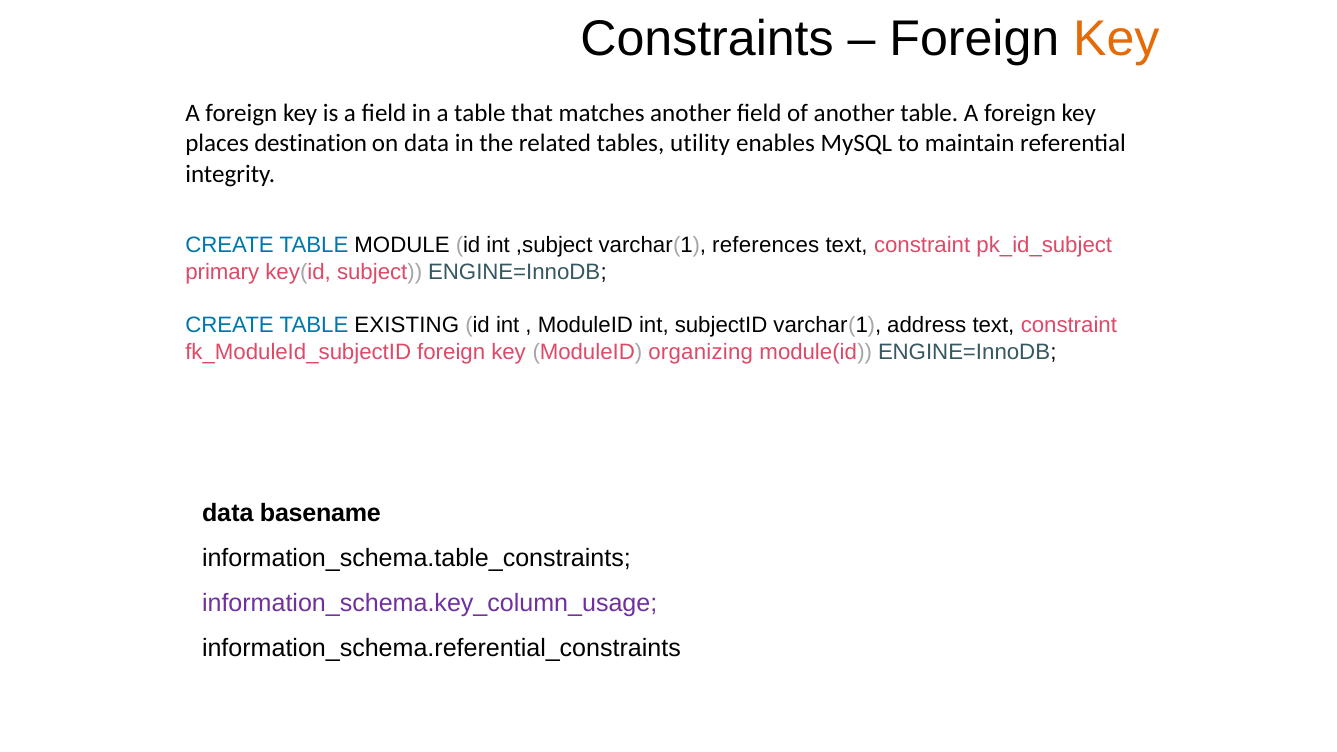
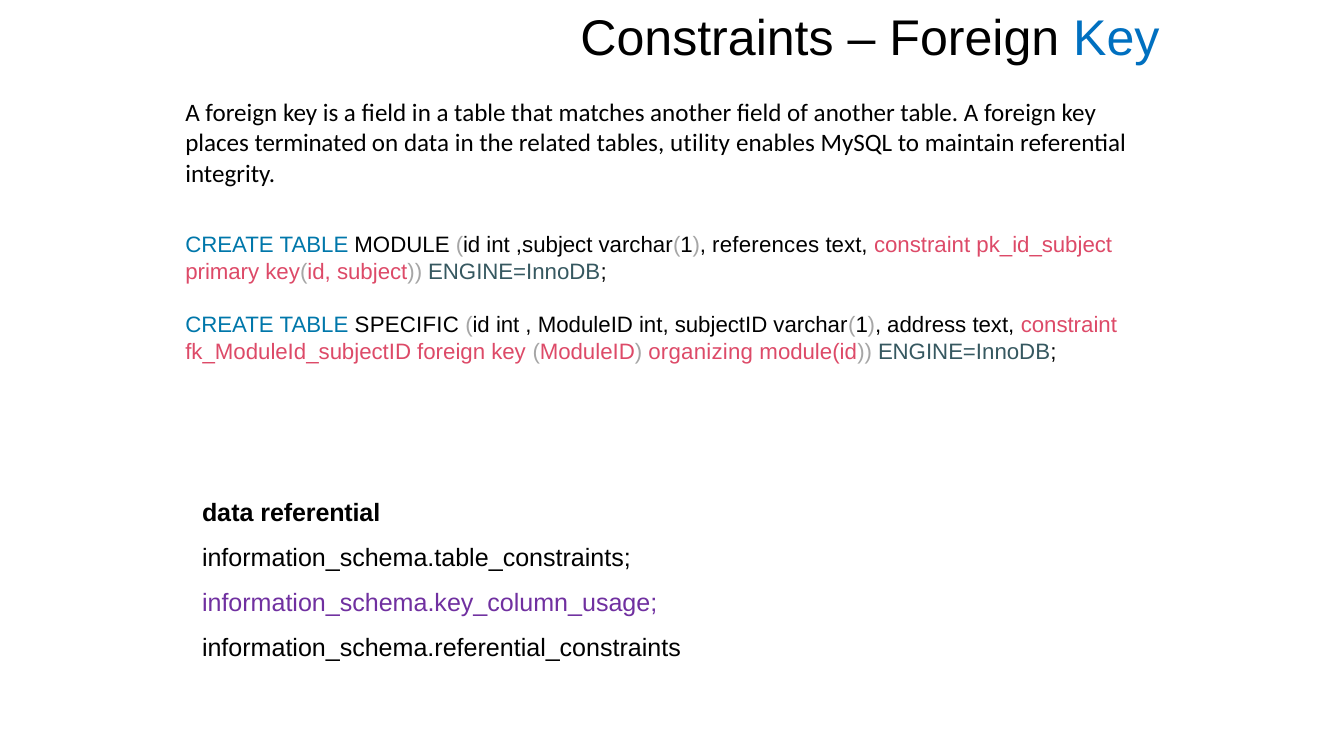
Key colour: orange -> blue (1116, 38)
destination: destination -> terminated (311, 144)
EXISTING: EXISTING -> SPECIFIC (407, 326)
data basename: basename -> referential (320, 513)
